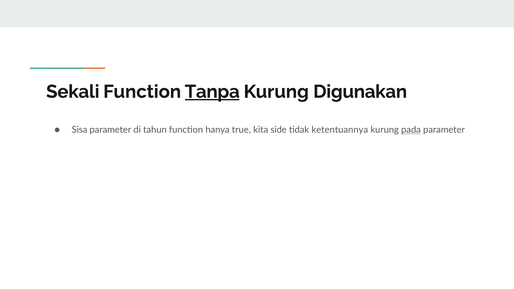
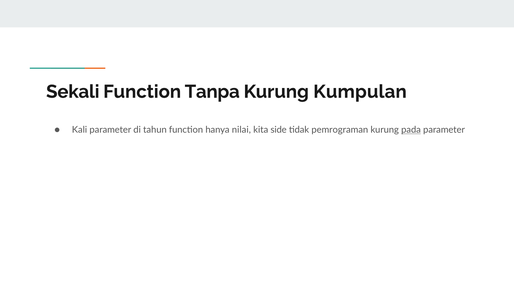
Tanpa underline: present -> none (212, 92)
Digunakan: Digunakan -> Kumpulan (360, 92)
Sisa: Sisa -> Kali (79, 130)
true: true -> nilai (241, 130)
ketentuannya: ketentuannya -> pemrograman (340, 130)
